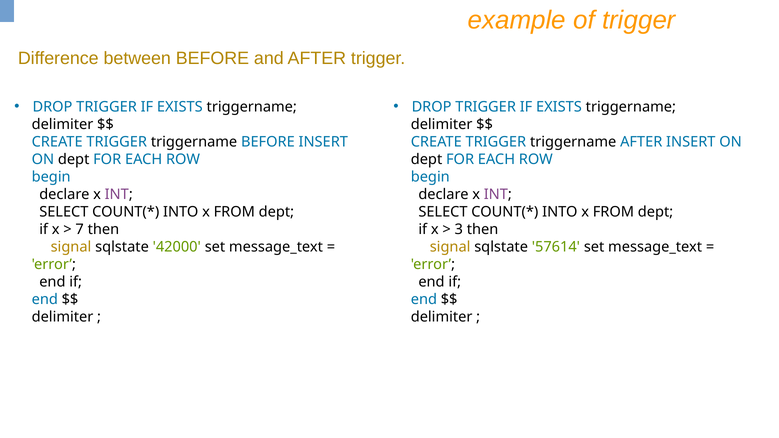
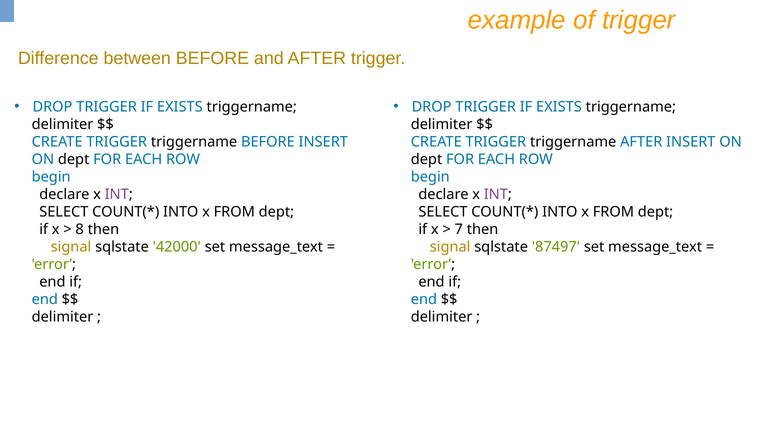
7: 7 -> 8 (80, 230)
3: 3 -> 7 (459, 230)
57614: 57614 -> 87497 (556, 247)
